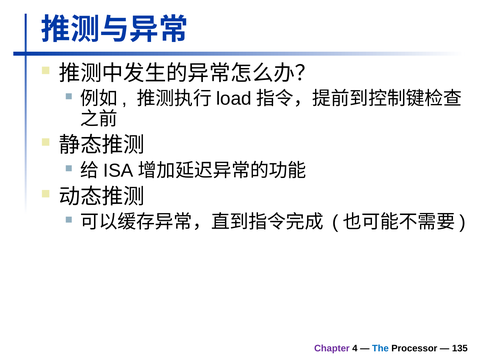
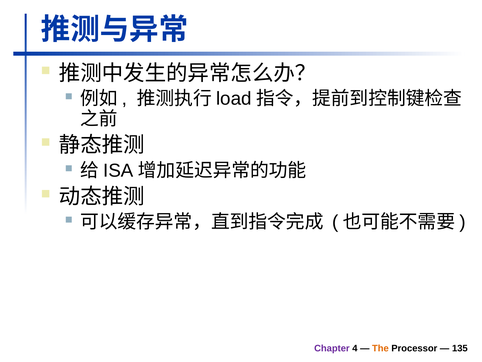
The colour: blue -> orange (380, 348)
